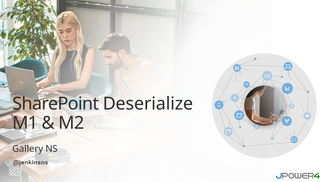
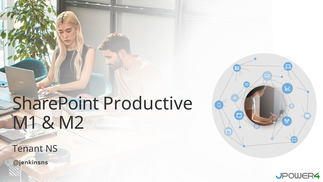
Deserialize: Deserialize -> Productive (148, 104)
Gallery: Gallery -> Tenant (28, 148)
